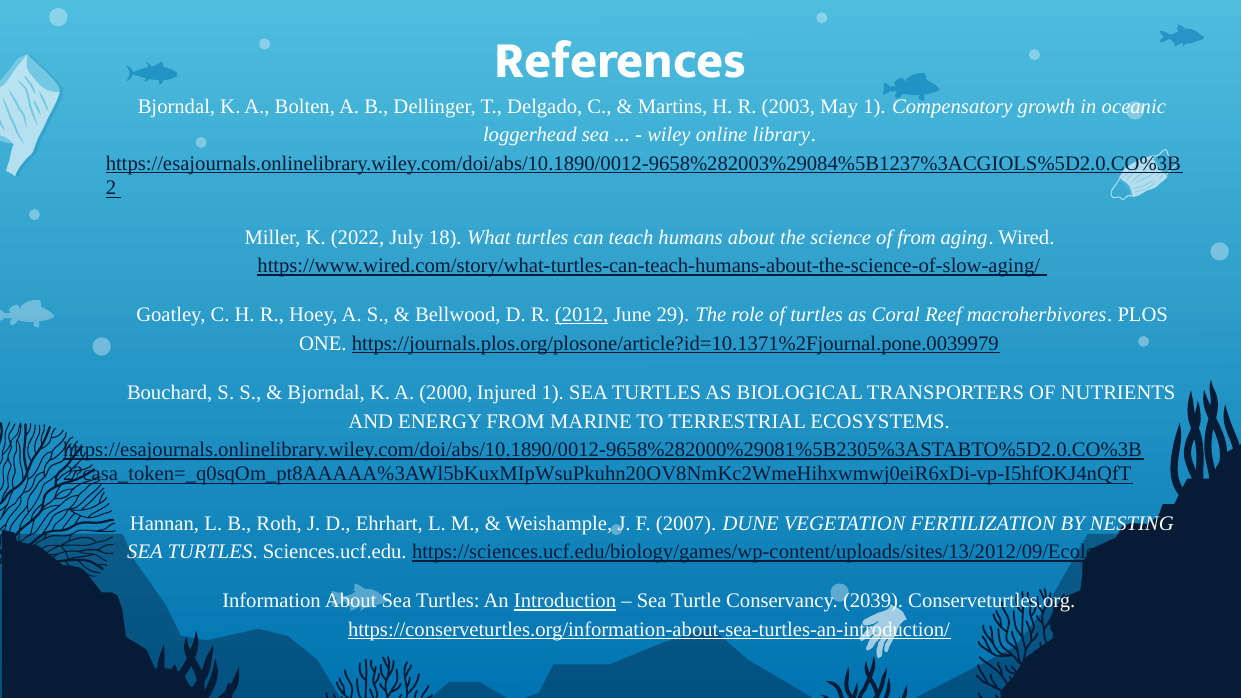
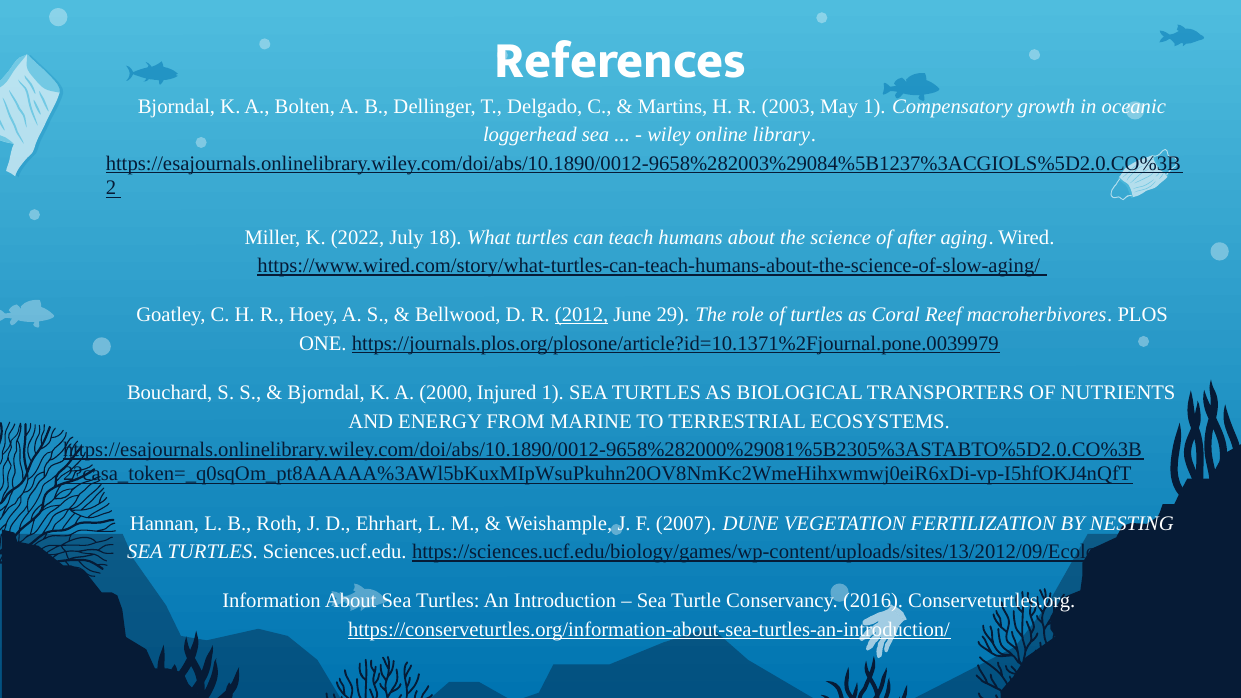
of from: from -> after (917, 237)
Introduction underline: present -> none (565, 601)
2039: 2039 -> 2016 (873, 601)
